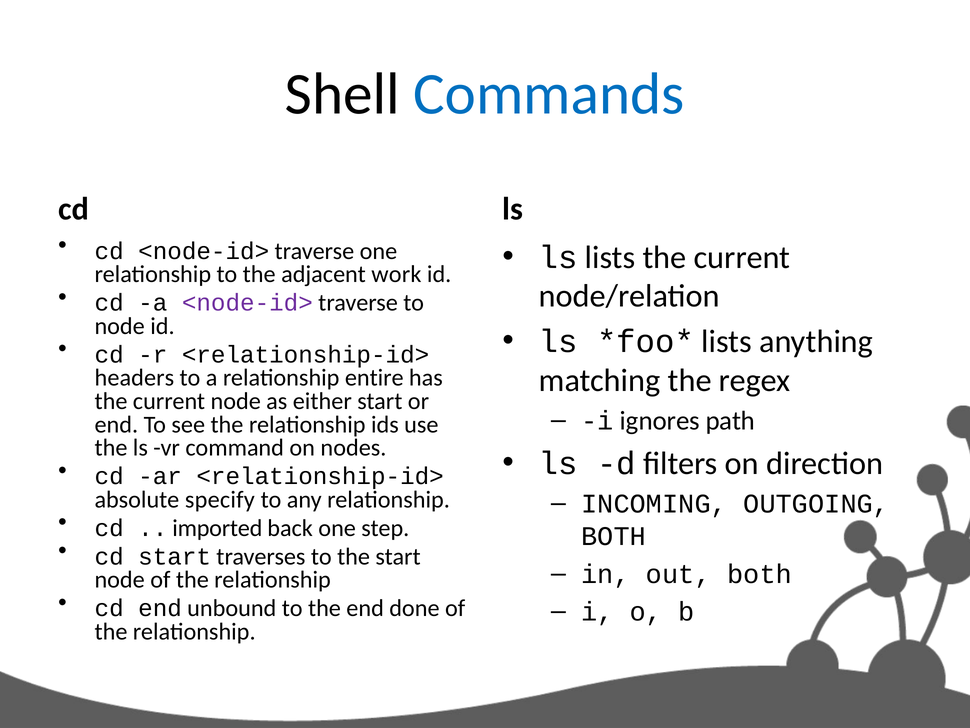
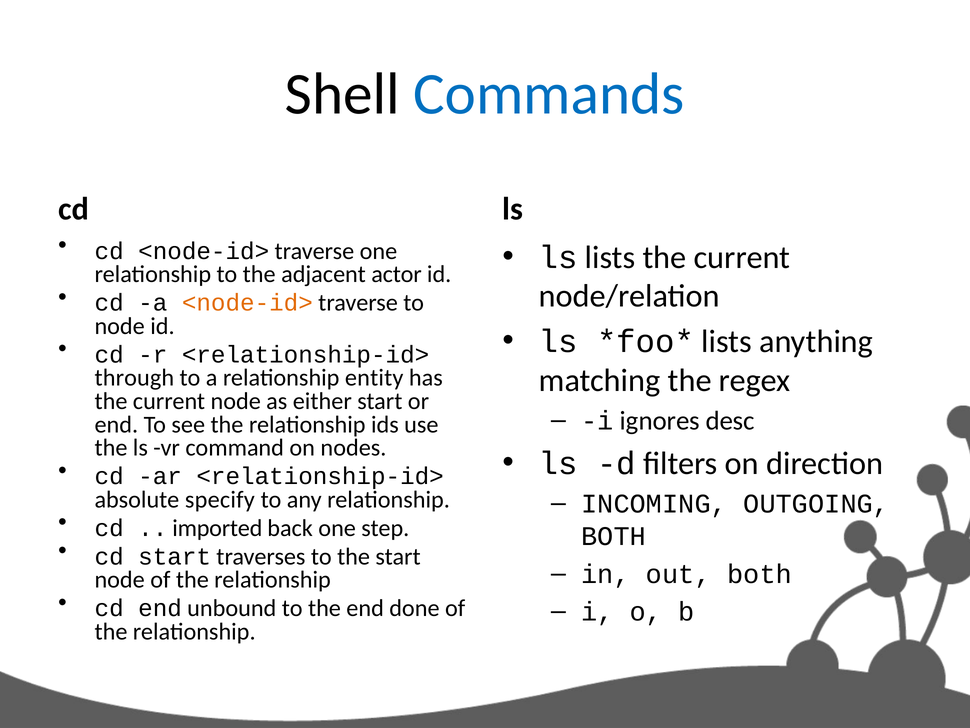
work: work -> actor (397, 274)
<node-id> colour: purple -> orange (247, 303)
headers: headers -> through (134, 378)
entire: entire -> entity (374, 378)
path: path -> desc (730, 421)
